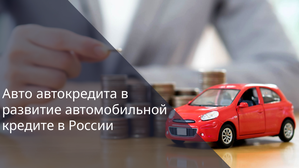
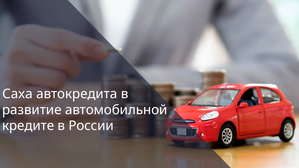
Авто: Авто -> Саха (17, 94)
